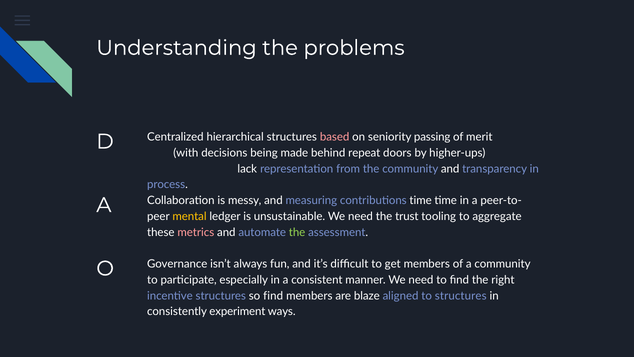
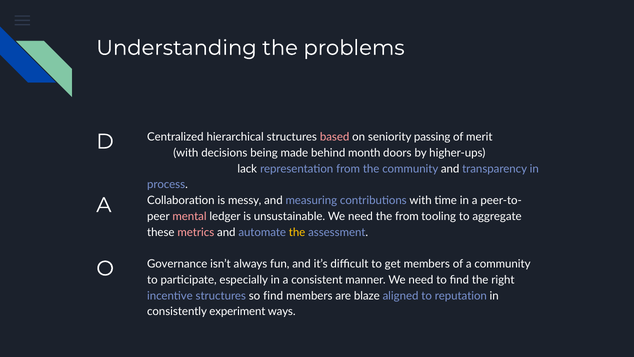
repeat: repeat -> month (364, 153)
contributions time: time -> with (421, 200)
mental colour: yellow -> pink (189, 216)
the trust: trust -> from (407, 216)
the colour: light green -> yellow (297, 232)
to structures: structures -> reputation (461, 295)
